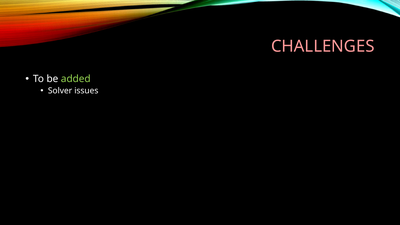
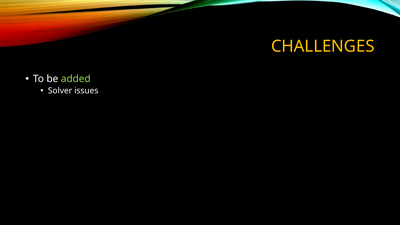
CHALLENGES colour: pink -> yellow (323, 46)
